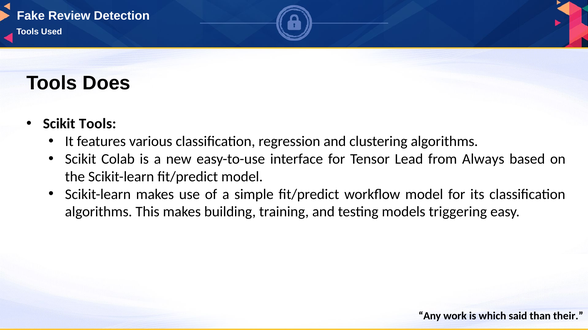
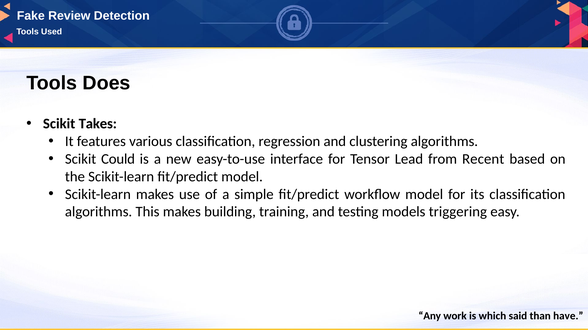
Scikit Tools: Tools -> Takes (98, 124)
Colab: Colab -> Could (118, 159)
Always: Always -> Recent (483, 159)
their: their -> have (568, 317)
